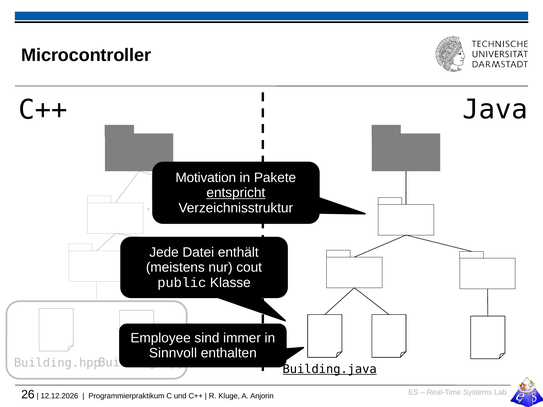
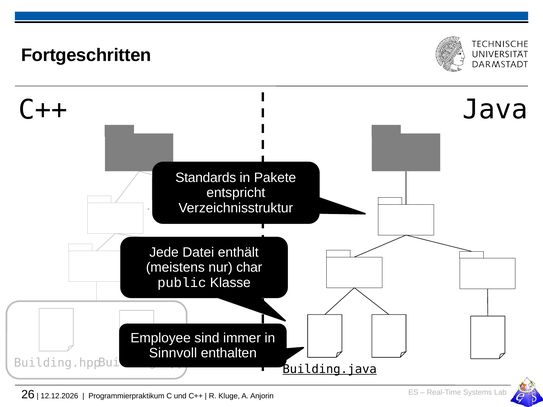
Microcontroller: Microcontroller -> Fortgeschritten (86, 55)
Motivation: Motivation -> Standards (206, 178)
entspricht underline: present -> none (236, 193)
cout: cout -> char (249, 268)
